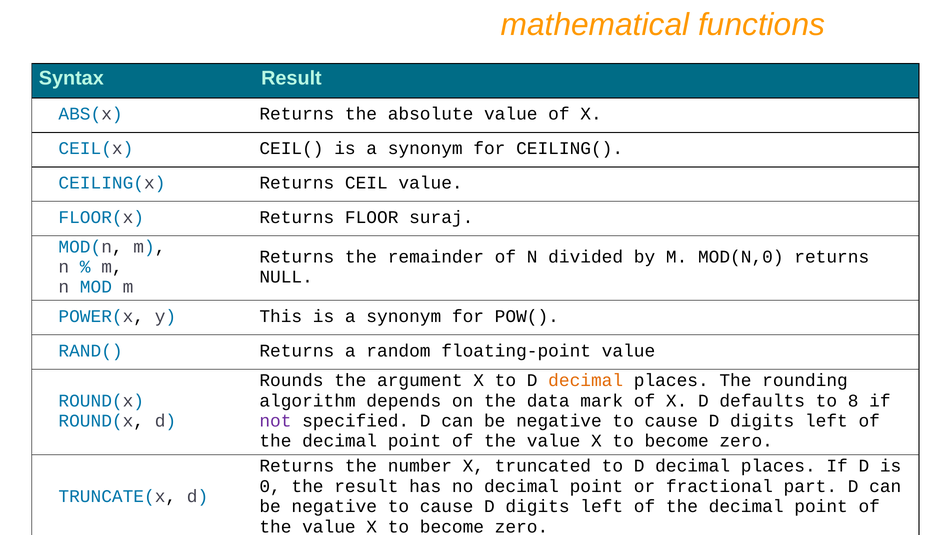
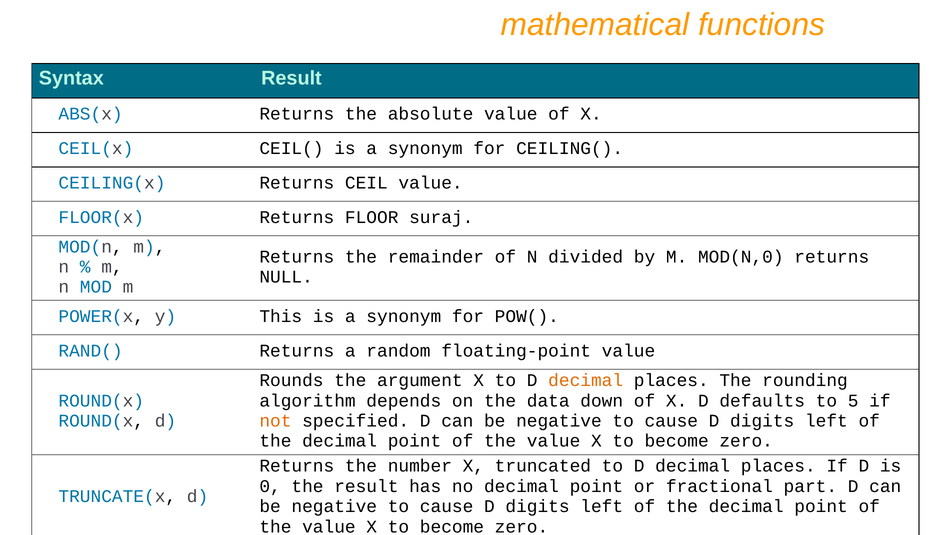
mark: mark -> down (602, 401)
8: 8 -> 5 (853, 401)
not colour: purple -> orange (275, 421)
